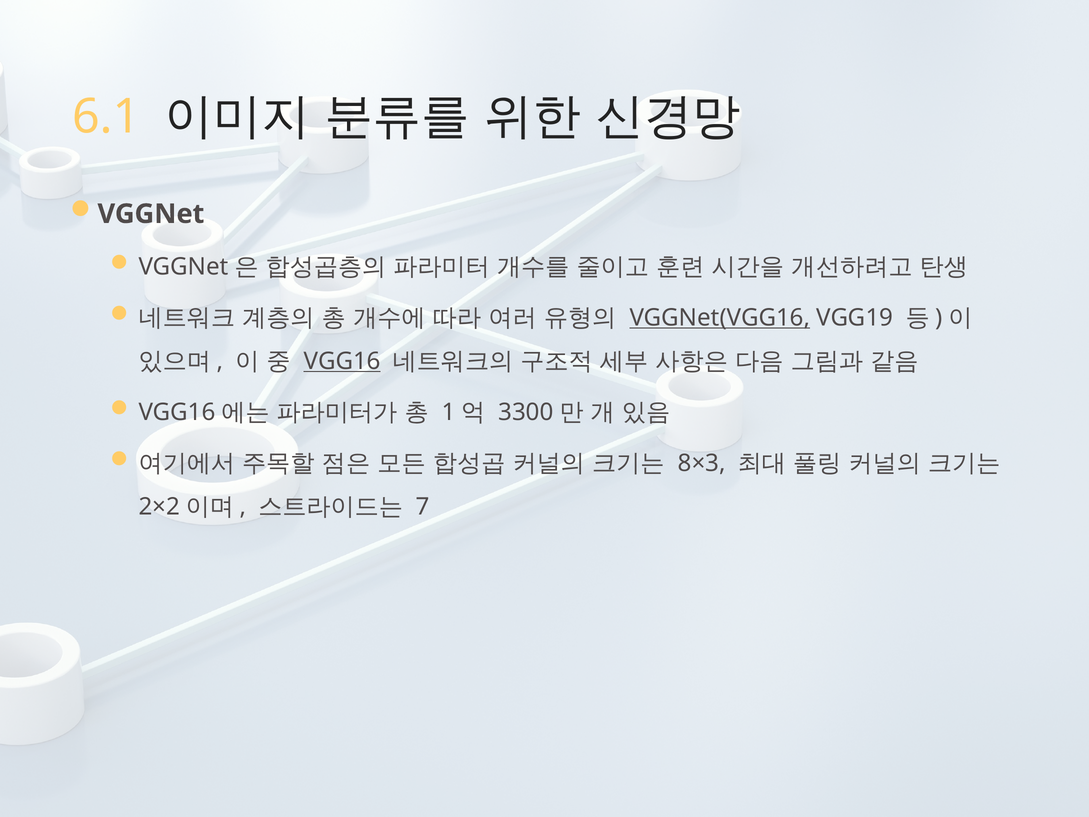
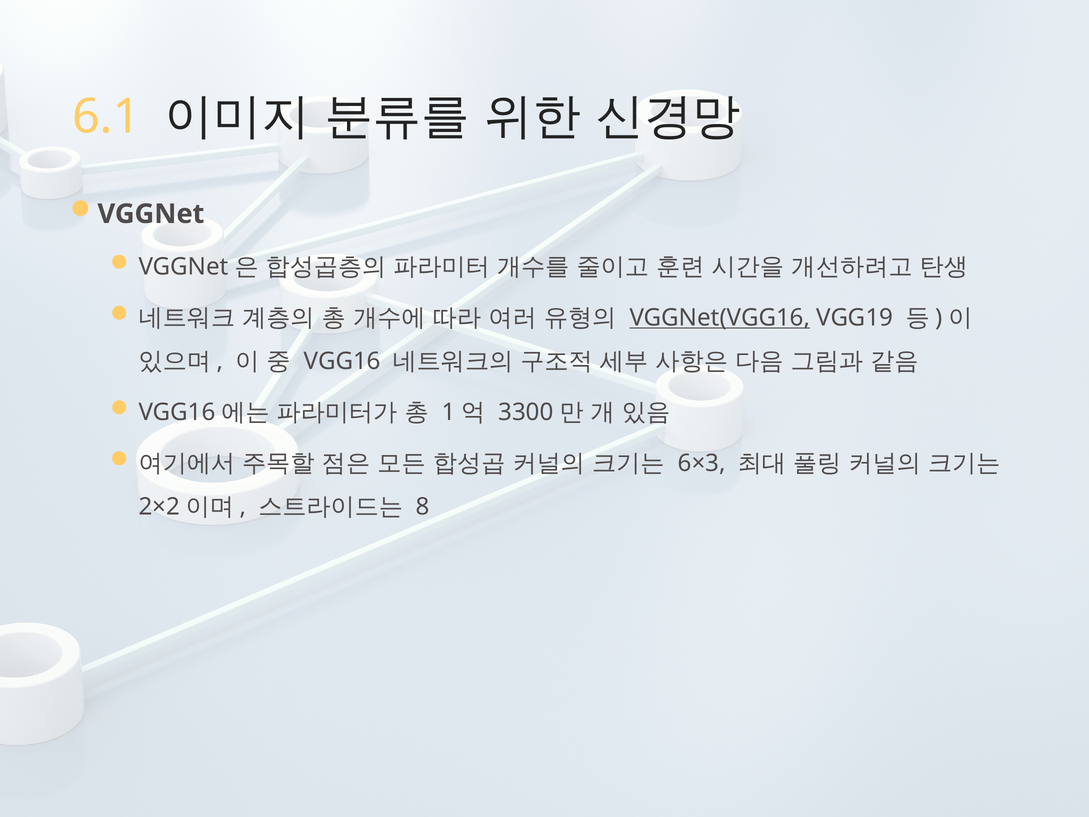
VGG16 underline: present -> none (342, 361)
8×3: 8×3 -> 6×3 (702, 463)
7: 7 -> 8 (423, 507)
